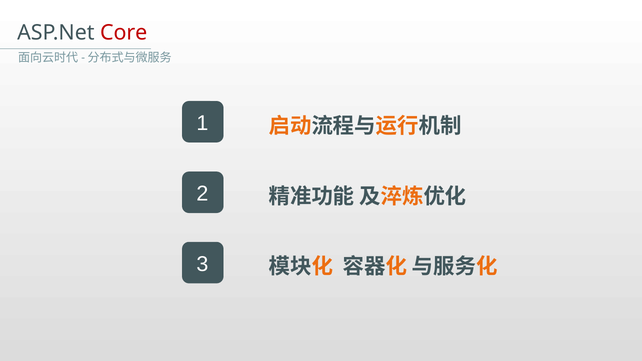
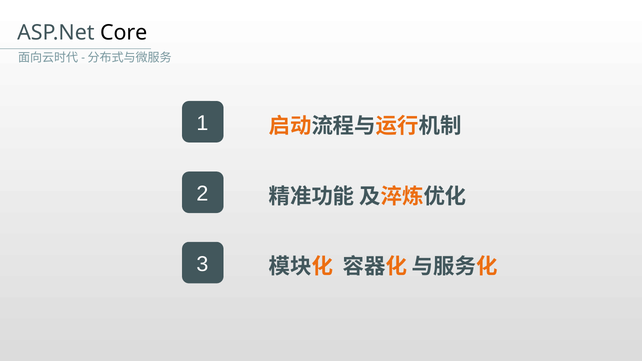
Core colour: red -> black (124, 33)
